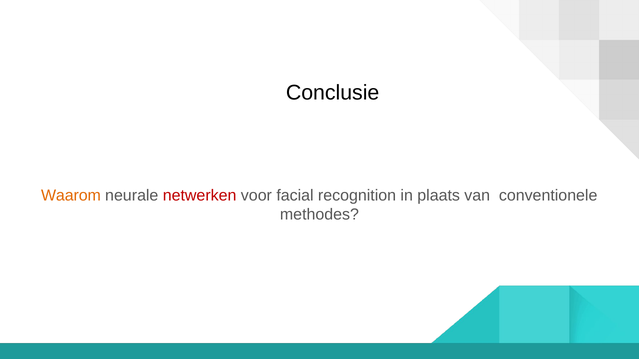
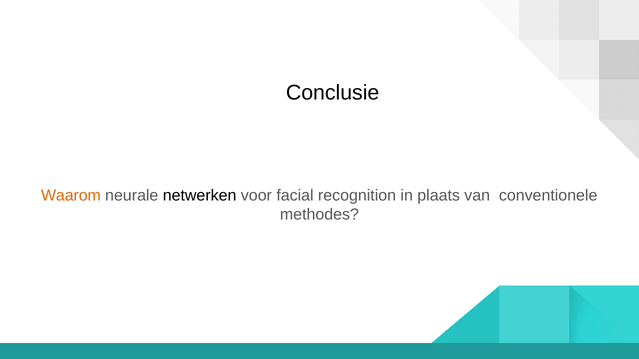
netwerken colour: red -> black (200, 196)
